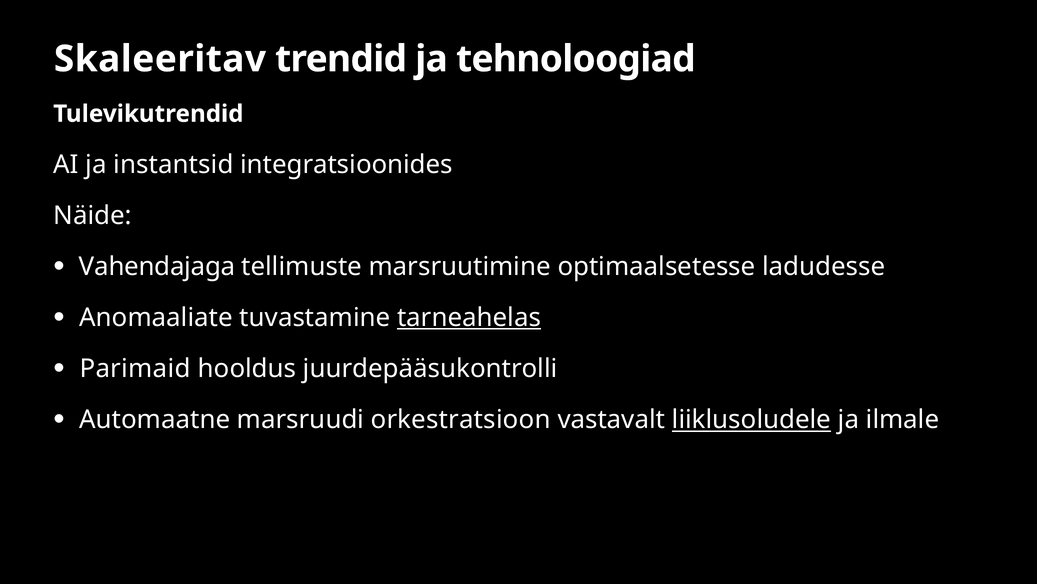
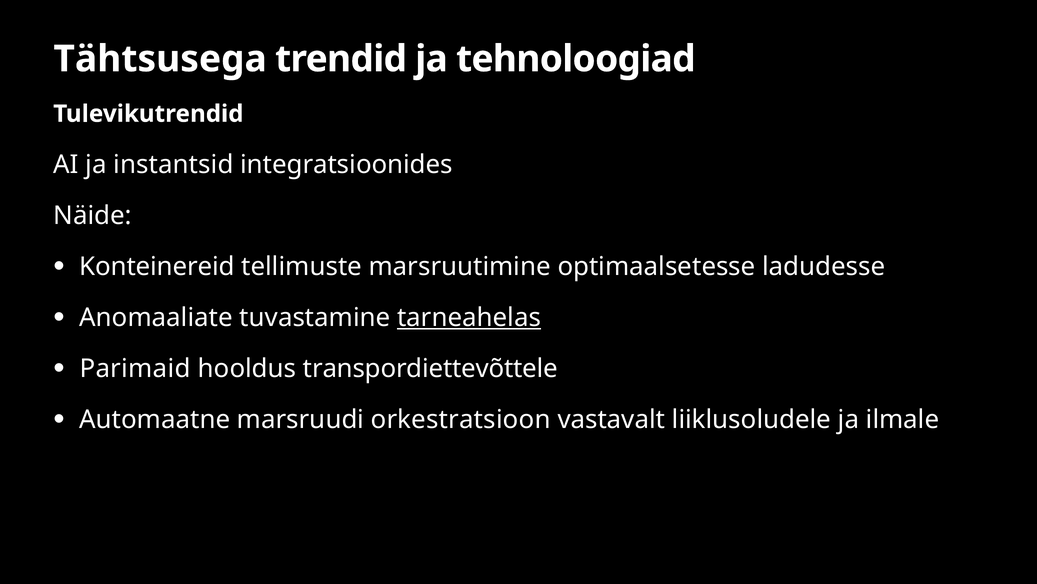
Skaleeritav: Skaleeritav -> Tähtsusega (160, 59)
Vahendajaga: Vahendajaga -> Konteinereid (157, 266)
juurdepääsukontrolli: juurdepääsukontrolli -> transpordiettevõttele (430, 368)
liiklusoludele underline: present -> none (751, 419)
